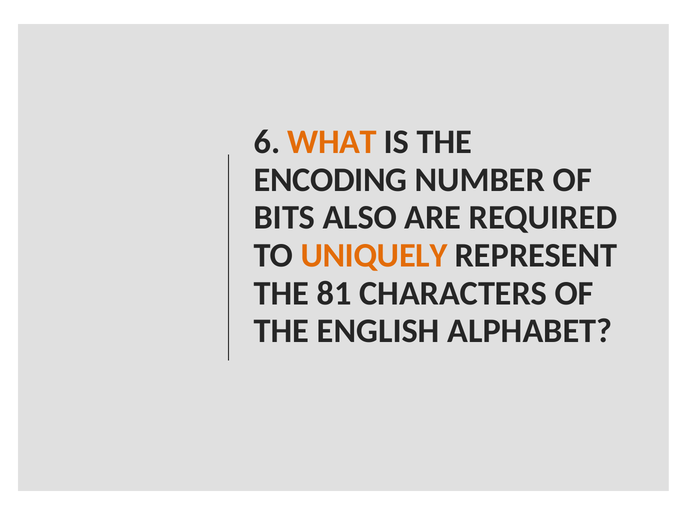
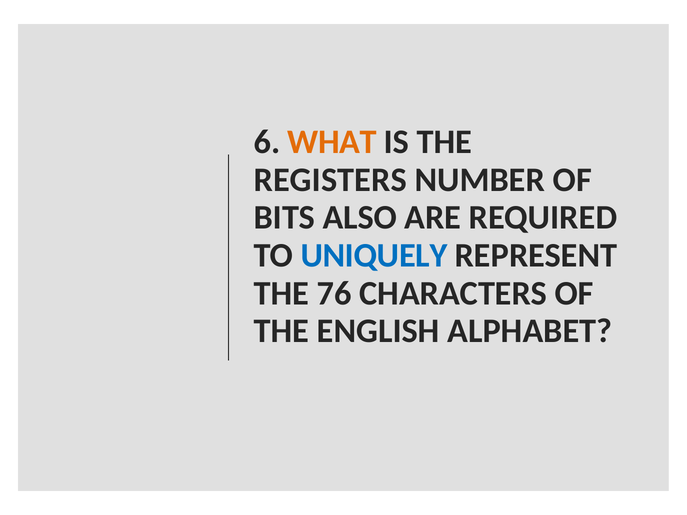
ENCODING: ENCODING -> REGISTERS (330, 180)
UNIQUELY colour: orange -> blue (374, 256)
81: 81 -> 76 (334, 293)
